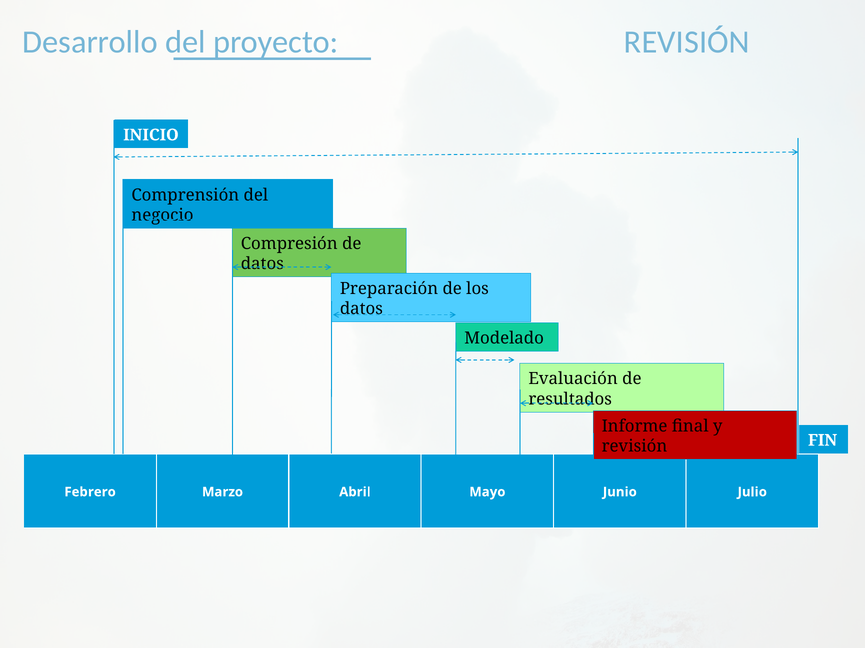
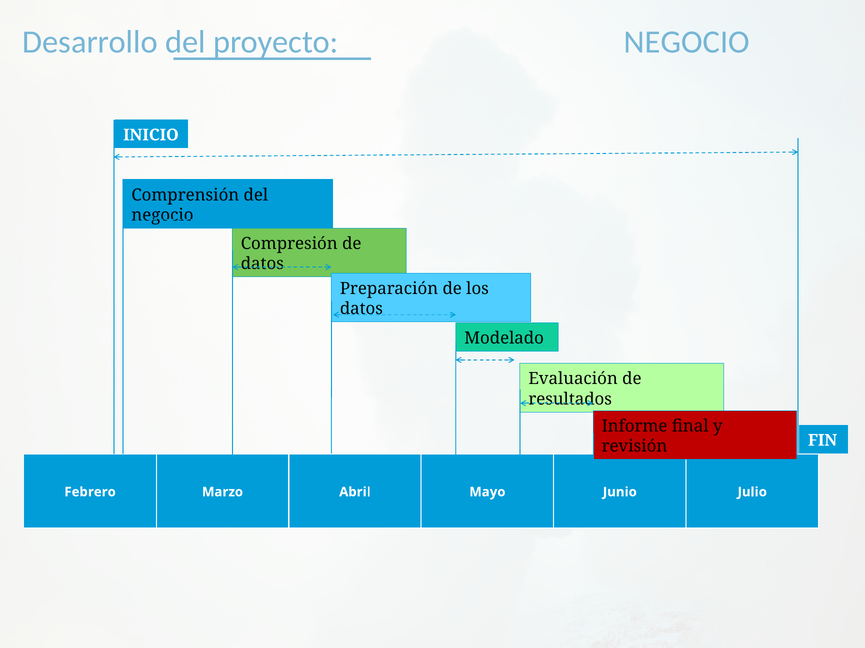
proyecto REVISIÓN: REVISIÓN -> NEGOCIO (687, 42)
